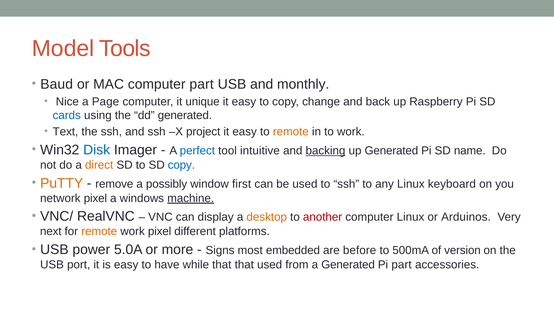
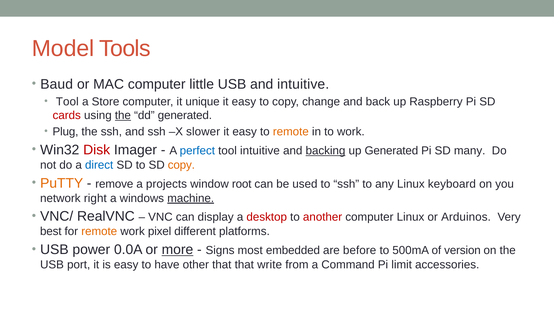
computer part: part -> little (202, 84)
and monthly: monthly -> intuitive (303, 84)
Nice: Nice -> Tool (67, 101)
Page: Page -> Store (106, 101)
cards colour: blue -> red (67, 115)
the underline: none -> present (123, 115)
Text: Text -> Plug (65, 131)
project: project -> slower (203, 131)
Disk colour: blue -> red (97, 150)
name: name -> many (470, 150)
direct colour: orange -> blue (99, 165)
copy colour: blue -> orange (181, 165)
possibly: possibly -> projects (167, 184)
first: first -> root (242, 184)
network pixel: pixel -> right (95, 198)
desktop colour: orange -> red (267, 217)
next: next -> best (51, 231)
5.0A: 5.0A -> 0.0A (128, 249)
more underline: none -> present (177, 249)
while: while -> other (196, 264)
that used: used -> write (270, 264)
a Generated: Generated -> Command (348, 264)
Pi part: part -> limit (402, 264)
